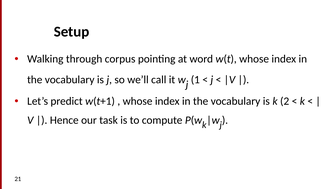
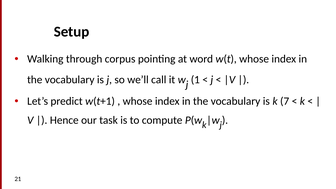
2: 2 -> 7 (285, 101)
